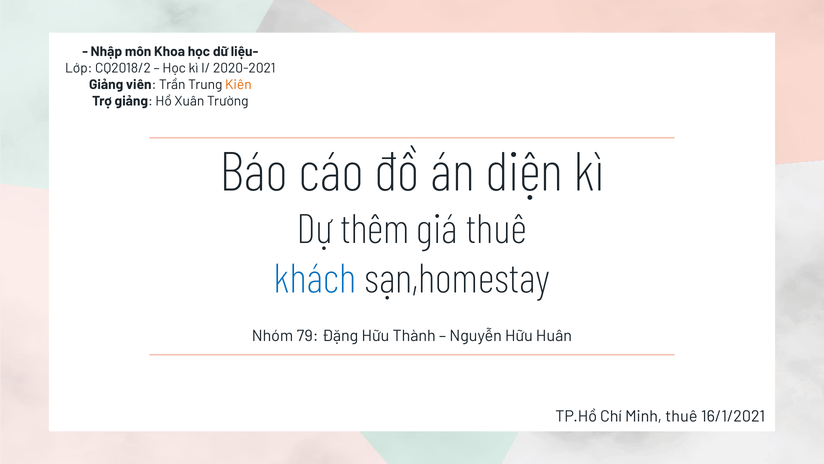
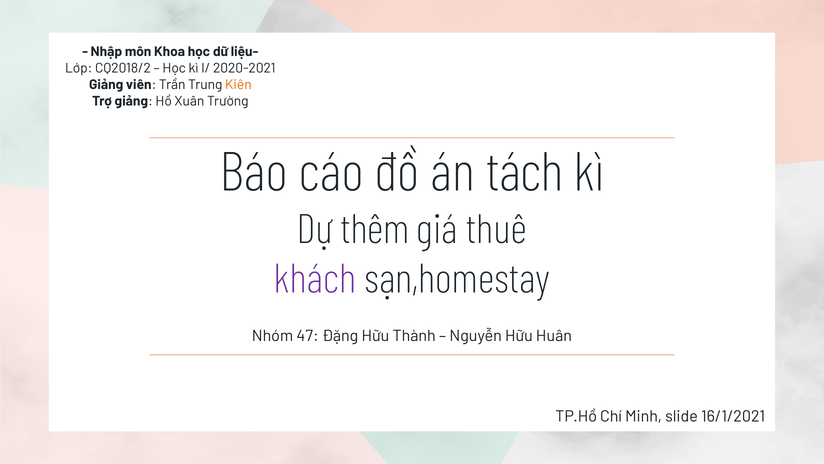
diện: diện -> tách (525, 172)
khách colour: blue -> purple (315, 279)
79: 79 -> 47 (308, 335)
Minh thuê: thuê -> slide (681, 416)
